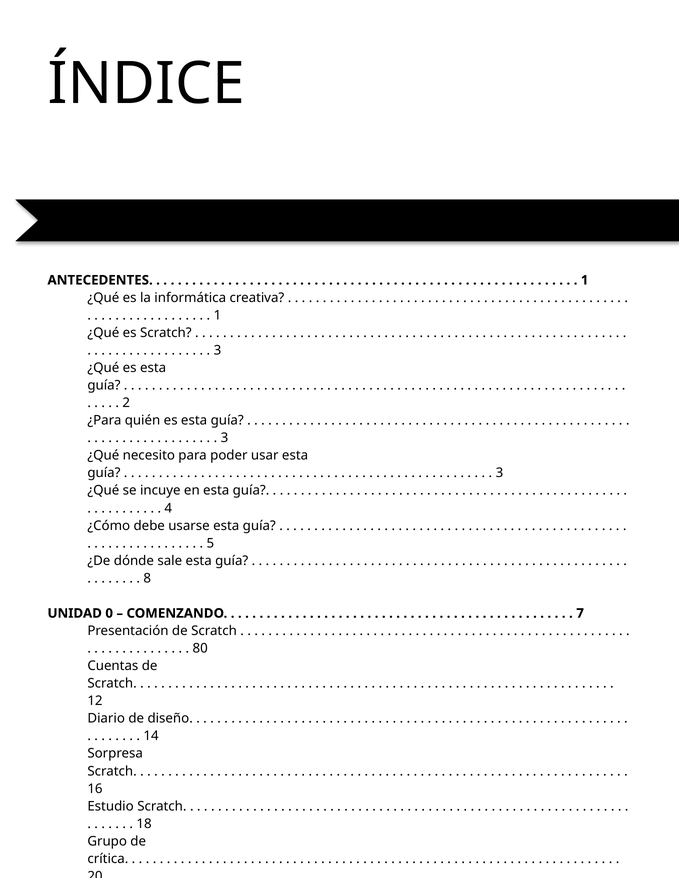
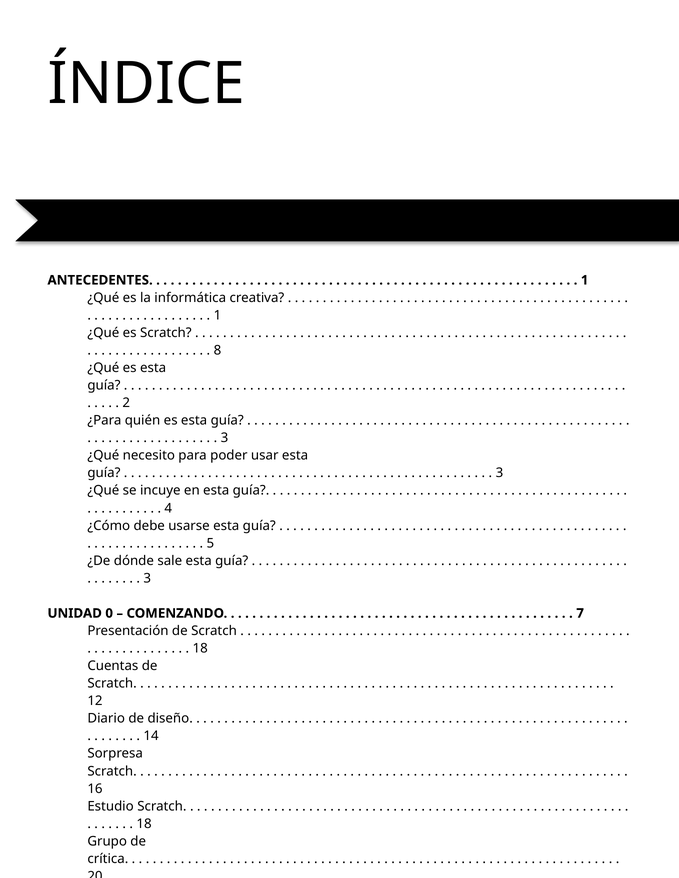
3: 3 -> 8 (217, 351)
8: 8 -> 3 (147, 579)
80: 80 -> 18 (200, 649)
